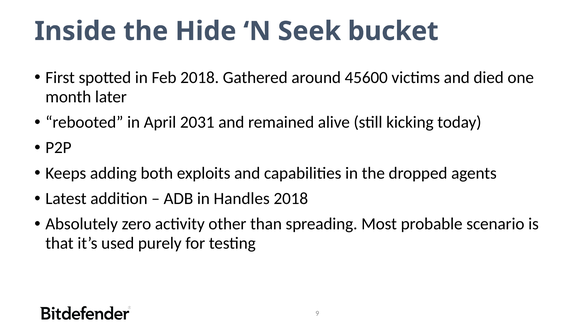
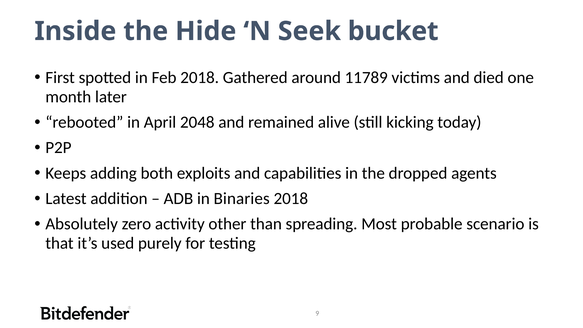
45600: 45600 -> 11789 (366, 77)
2031: 2031 -> 2048 (197, 122)
Handles: Handles -> Binaries (242, 199)
